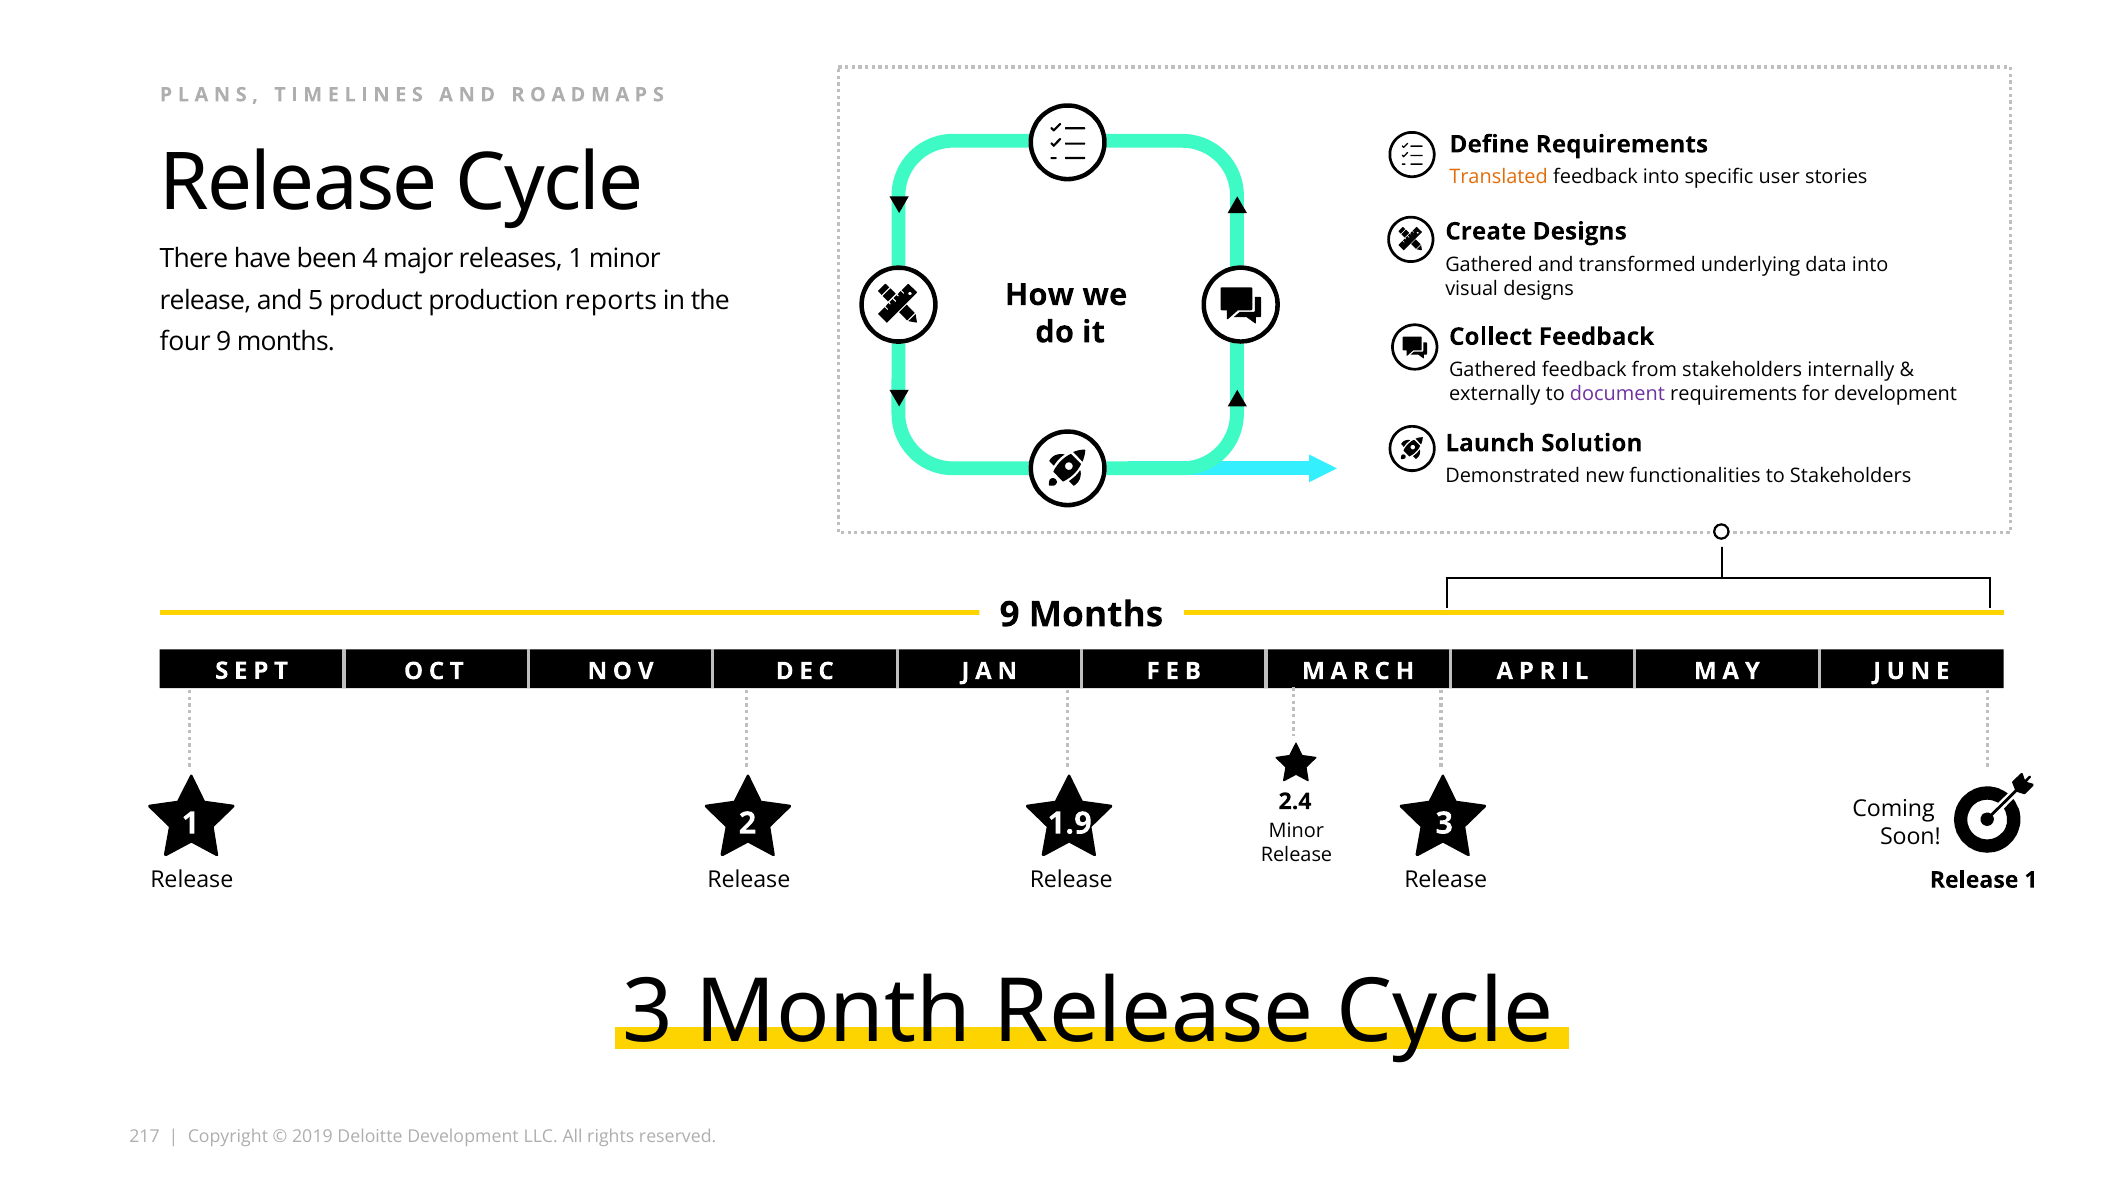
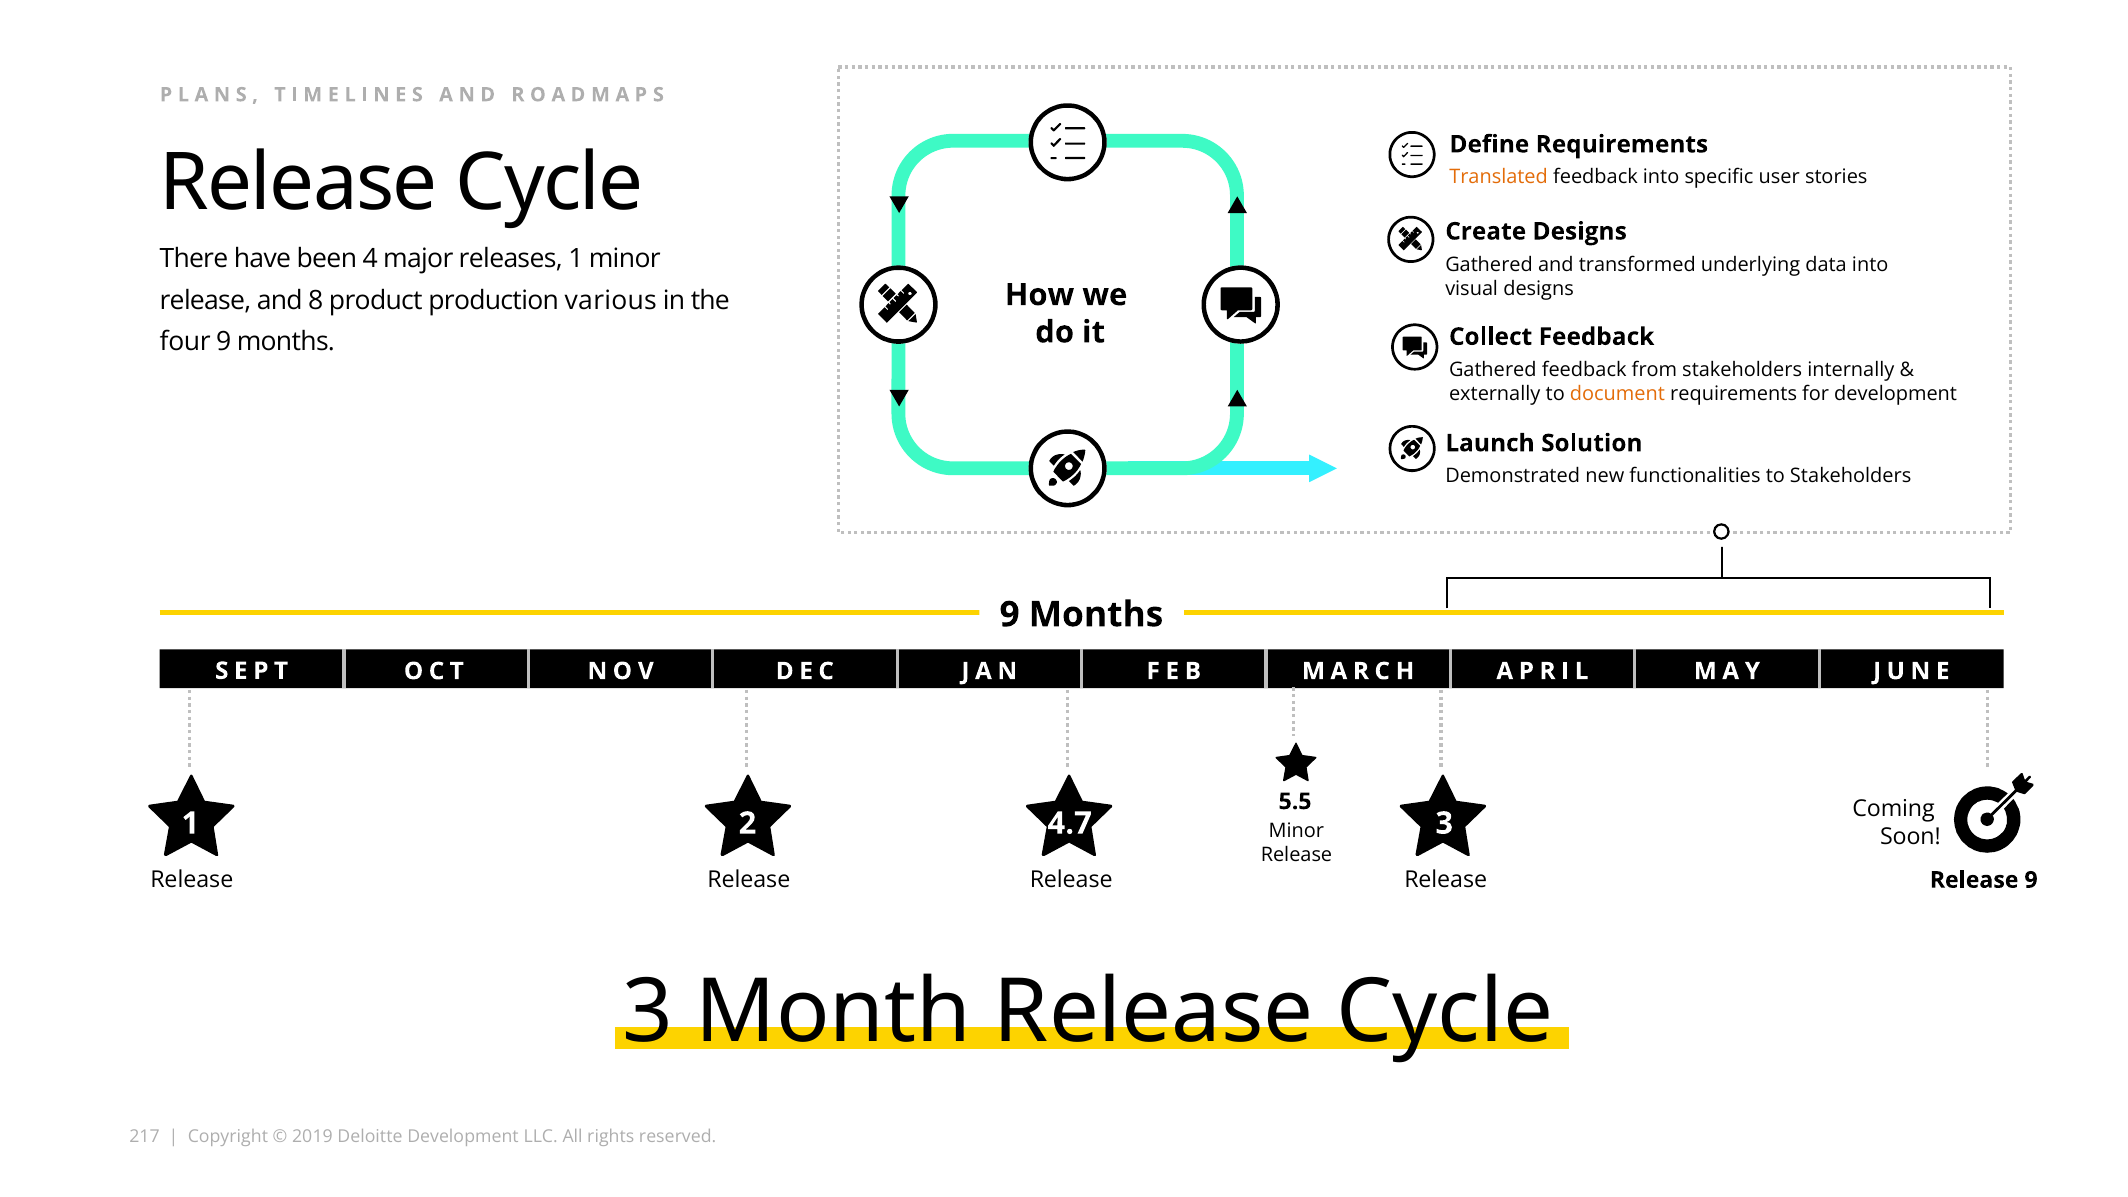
5: 5 -> 8 (316, 300)
reports: reports -> various (611, 300)
document colour: purple -> orange (1617, 394)
2.4: 2.4 -> 5.5 (1295, 801)
1.9: 1.9 -> 4.7 (1070, 823)
Release 1: 1 -> 9 (2031, 880)
